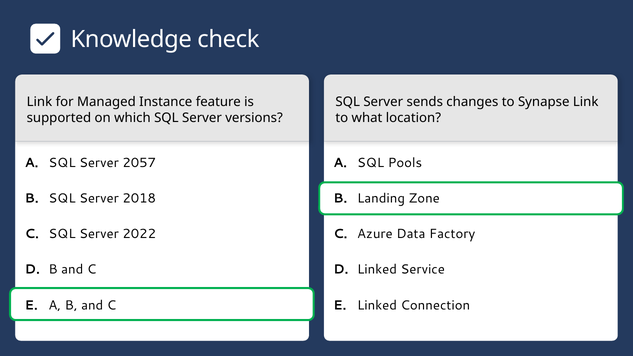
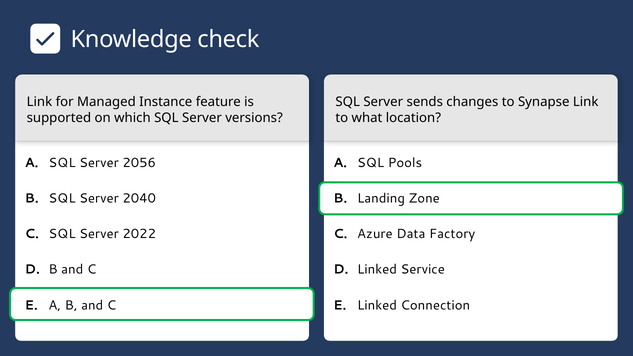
2057: 2057 -> 2056 (139, 163)
2018: 2018 -> 2040 (139, 198)
